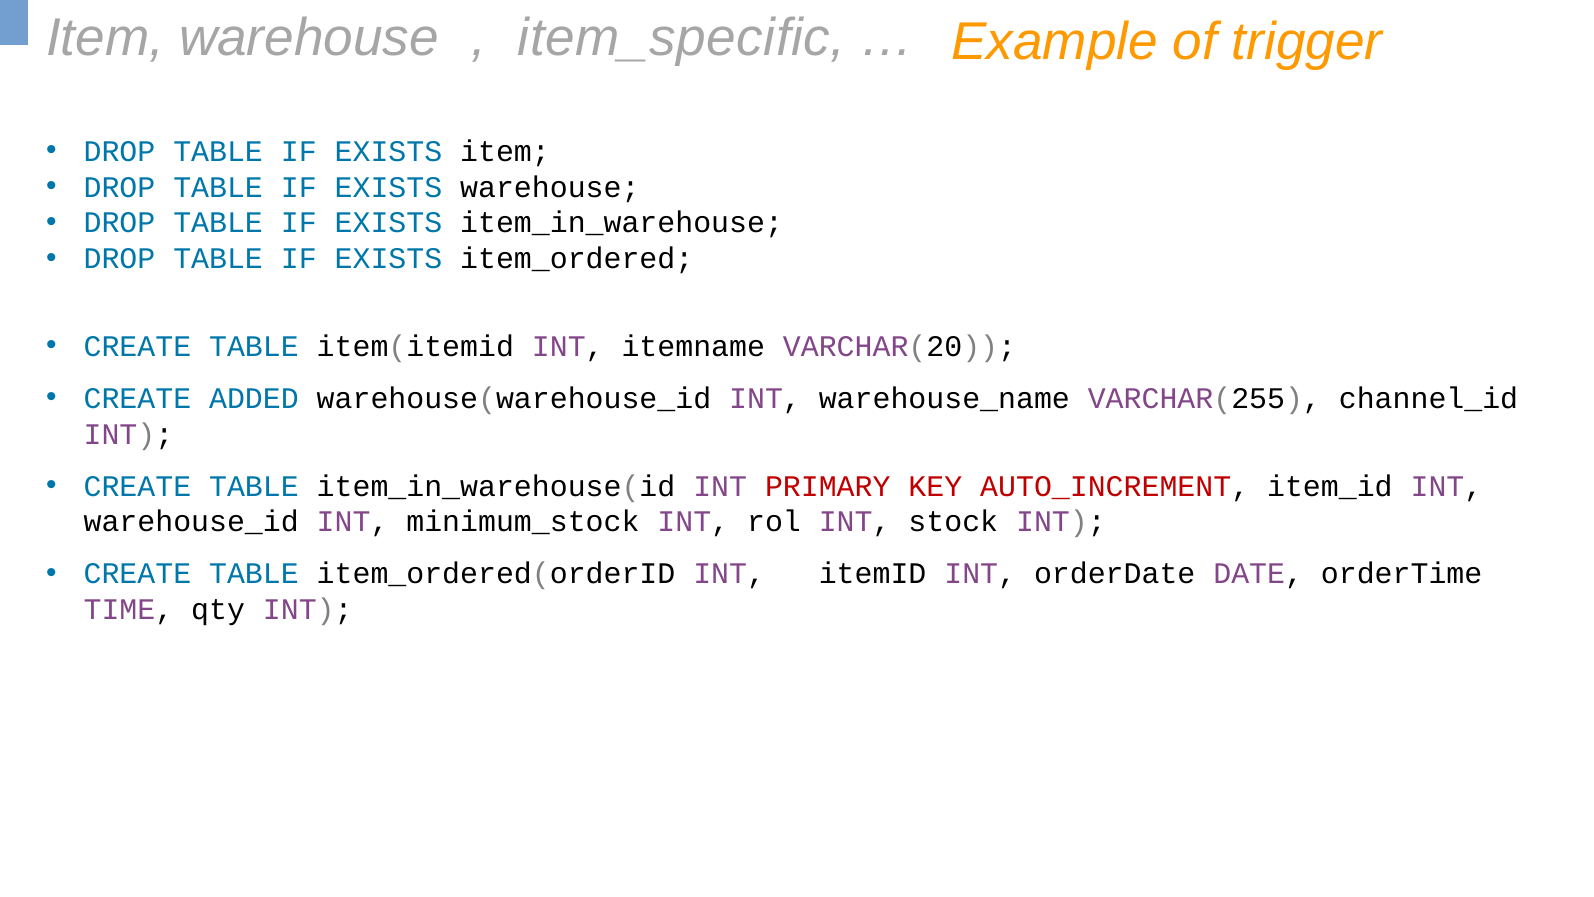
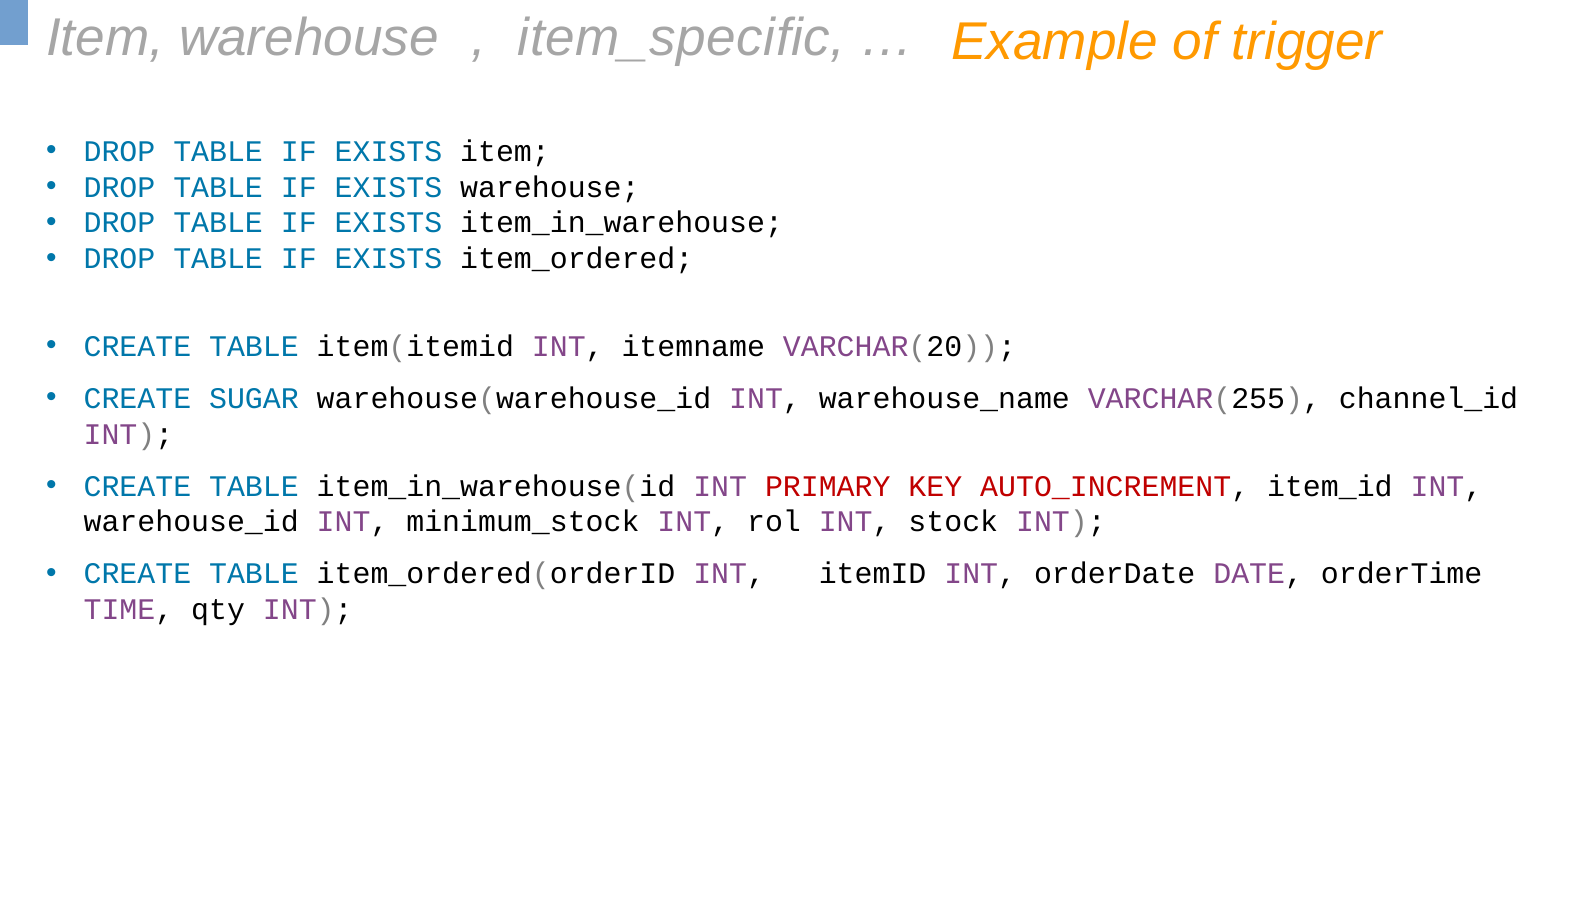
ADDED: ADDED -> SUGAR (254, 398)
